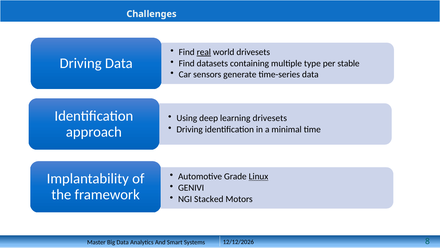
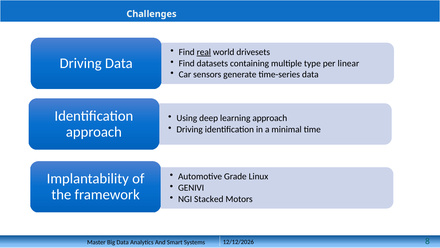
stable: stable -> linear (348, 63)
learning drivesets: drivesets -> approach (270, 118)
Linux underline: present -> none (259, 176)
